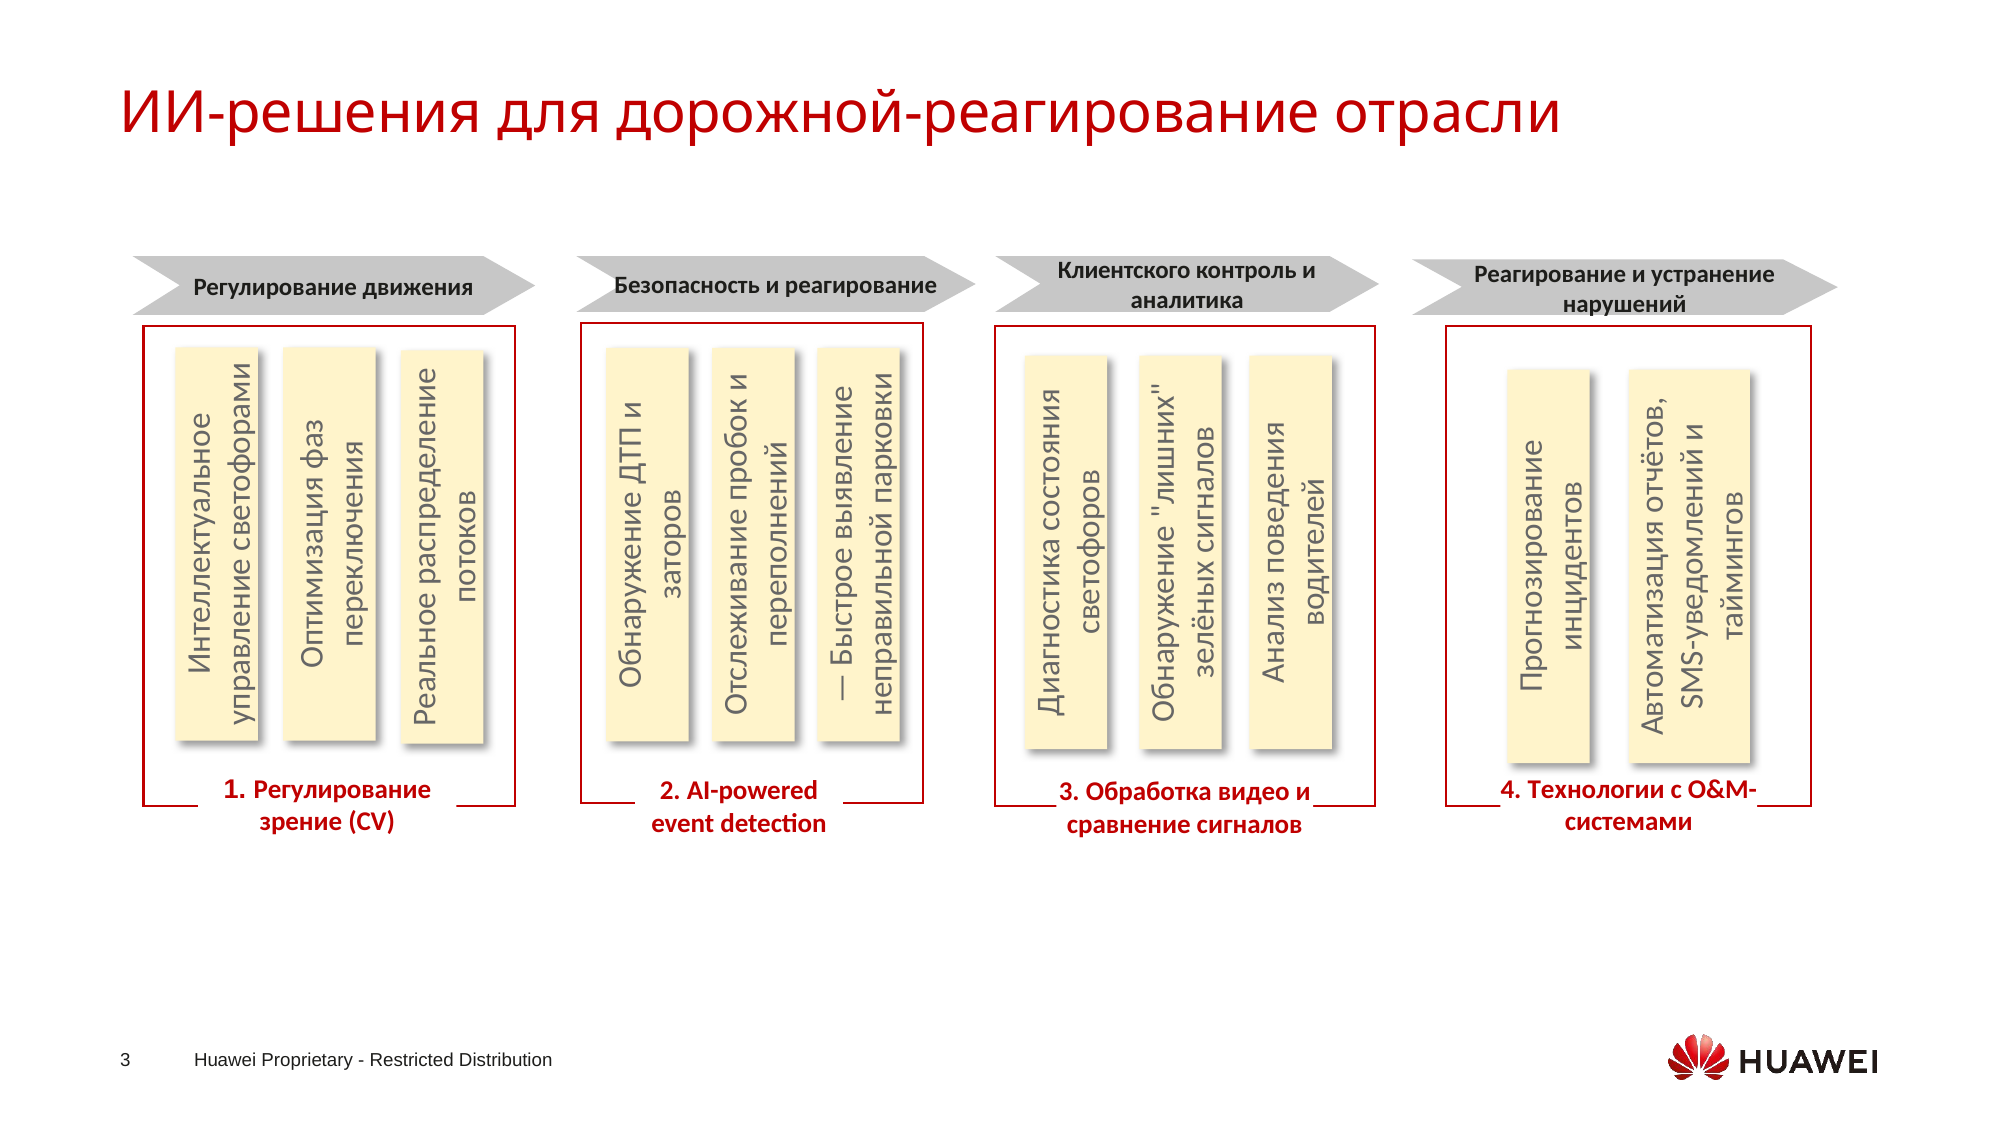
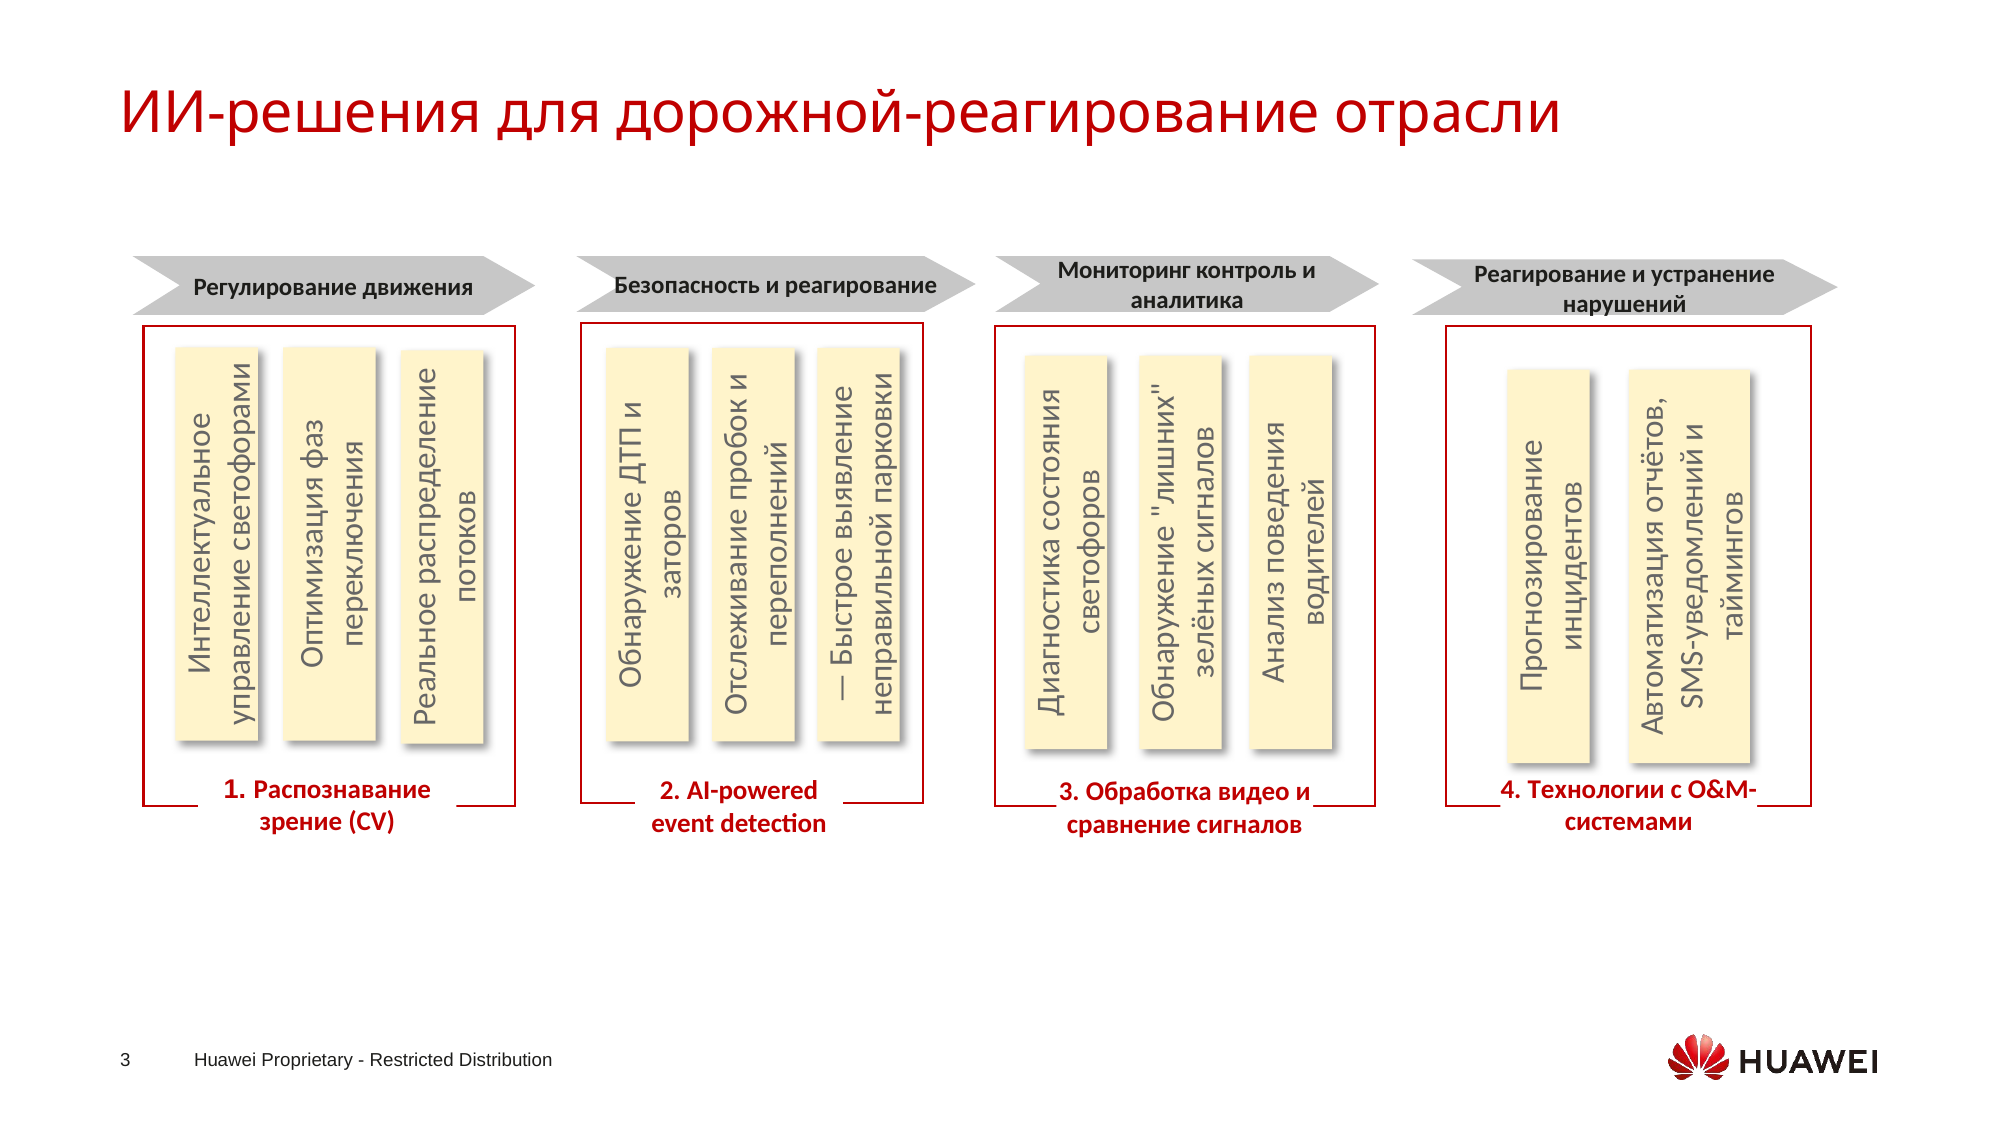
Клиентского: Клиентского -> Мониторинг (1124, 271)
1 Регулирование: Регулирование -> Распознавание (342, 789)
